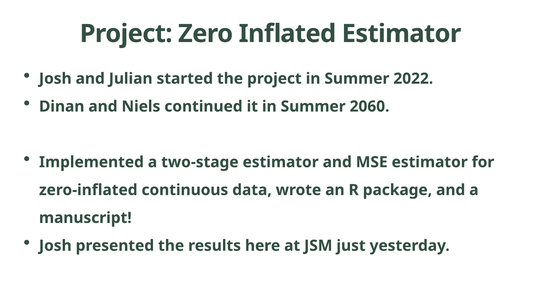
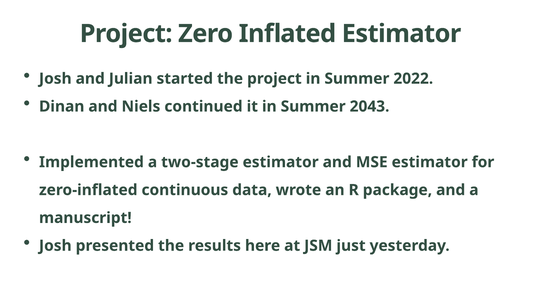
2060: 2060 -> 2043 (370, 107)
